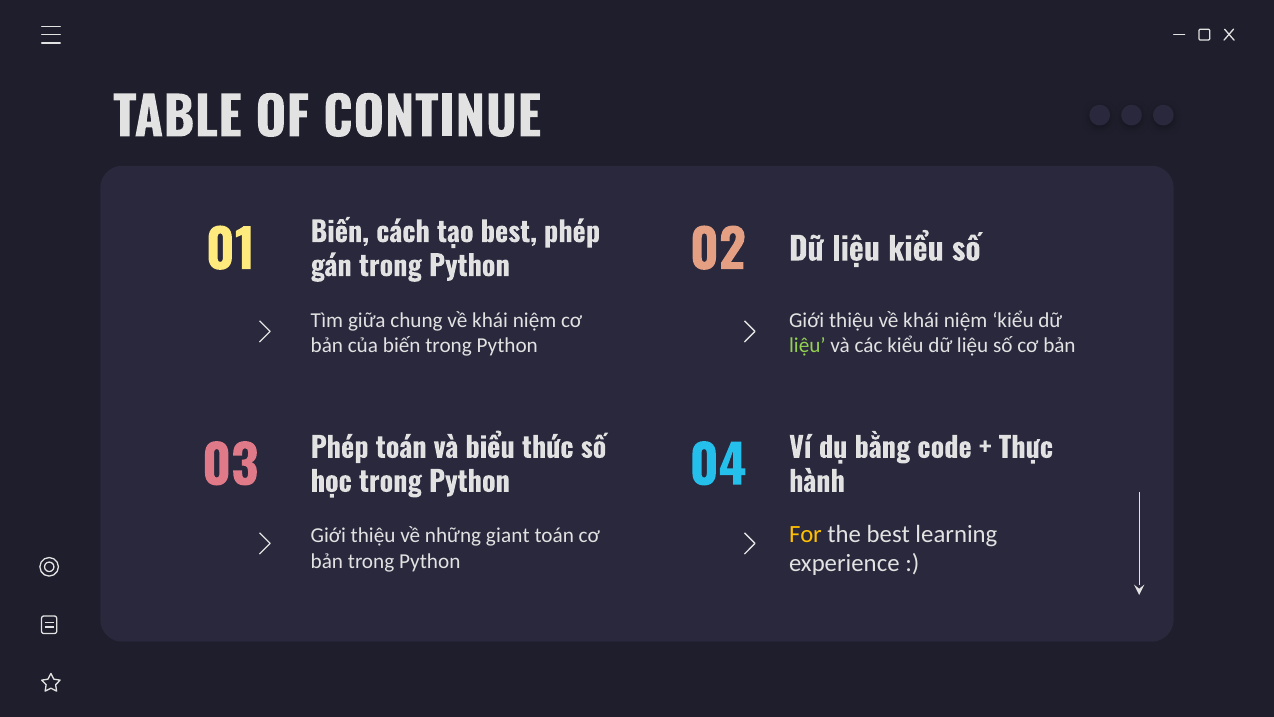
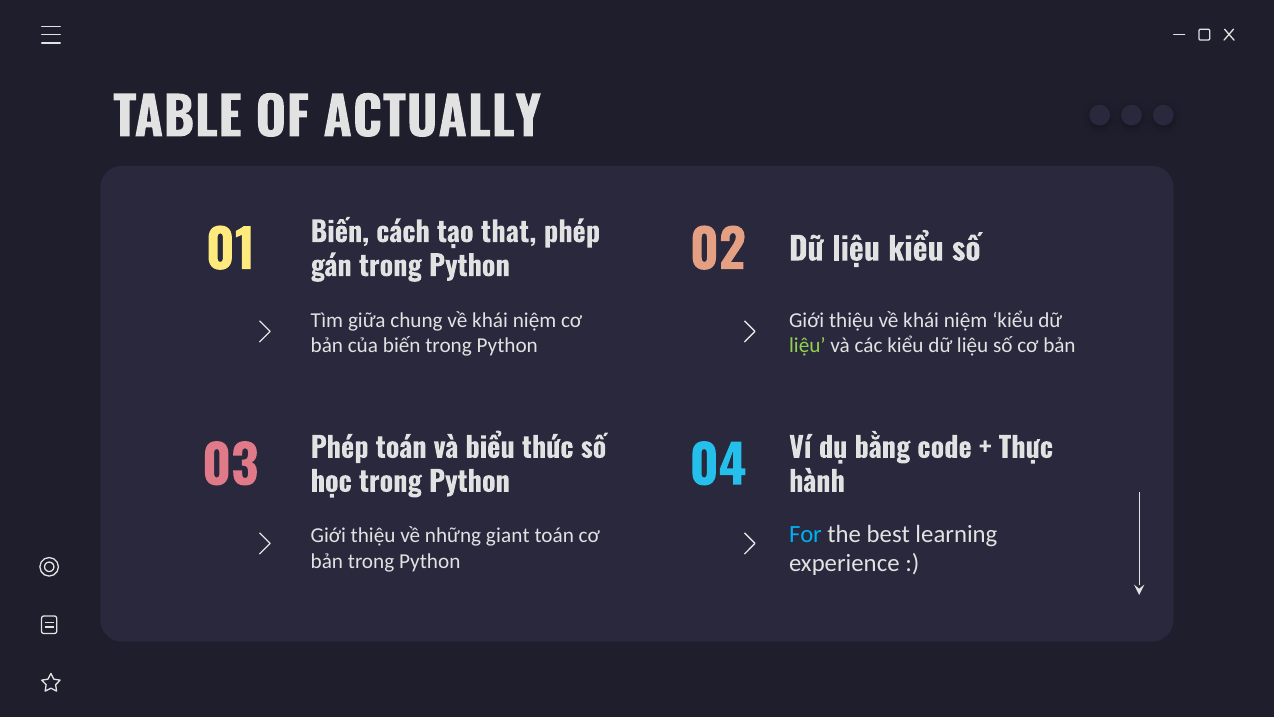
CONTINUE: CONTINUE -> ACTUALLY (432, 119)
tạo best: best -> that (509, 233)
For colour: yellow -> light blue (805, 534)
